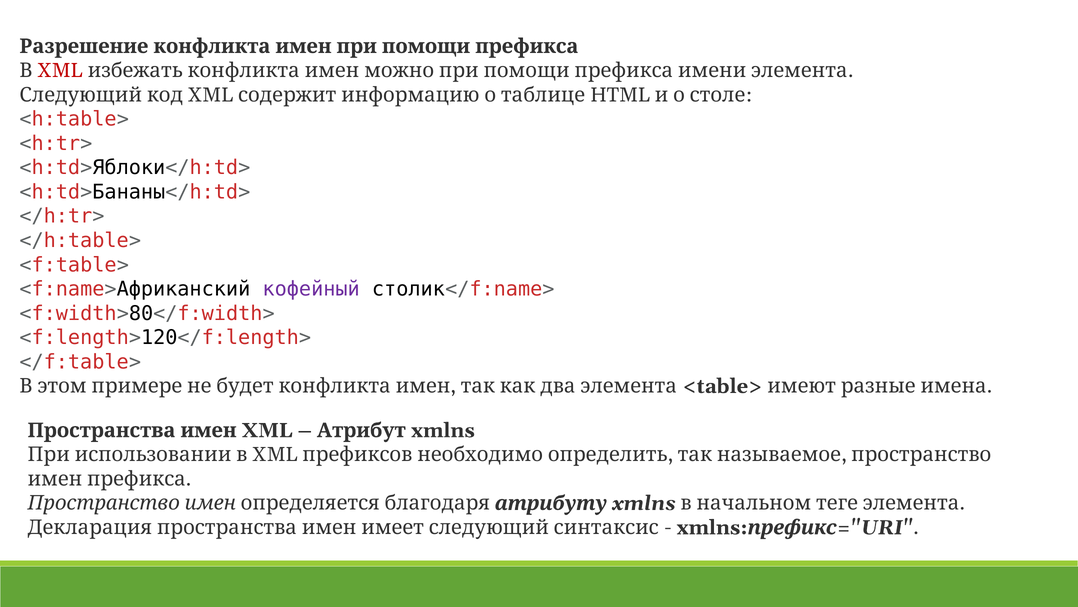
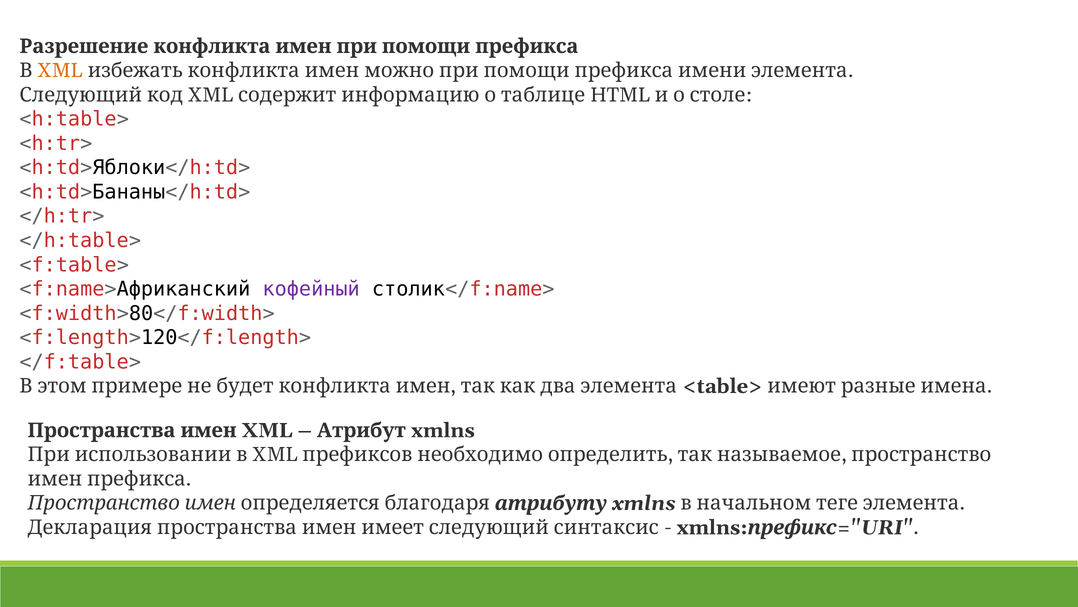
XML colour: red -> orange (60, 71)
